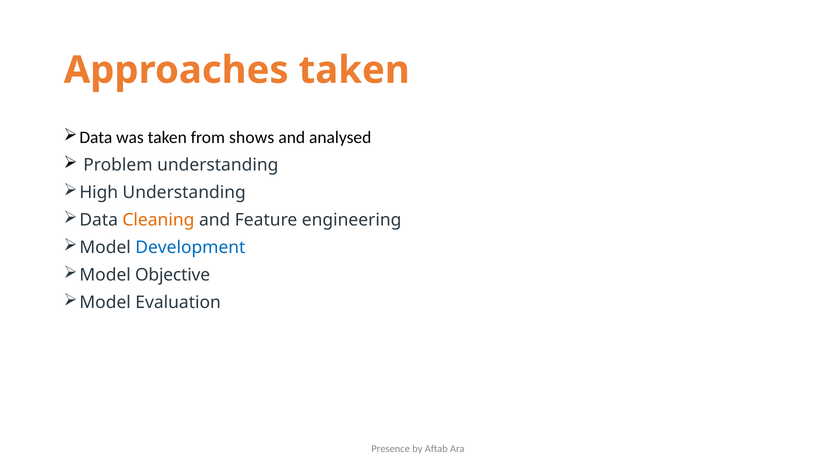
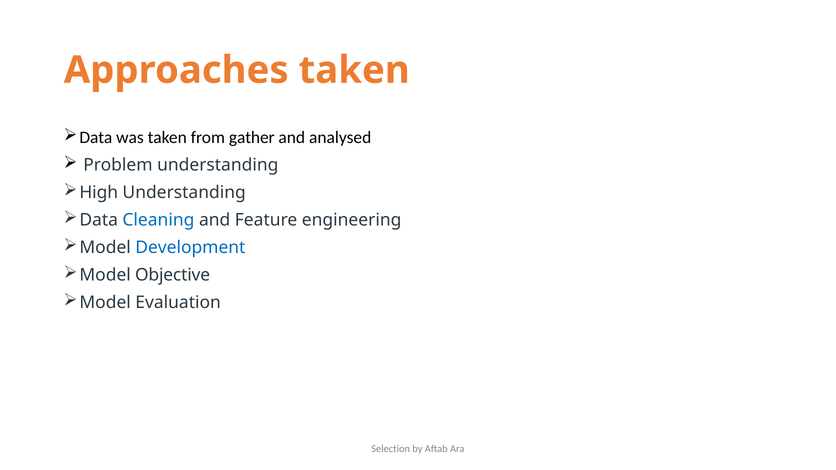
shows: shows -> gather (252, 138)
Cleaning colour: orange -> blue (158, 220)
Presence: Presence -> Selection (391, 449)
